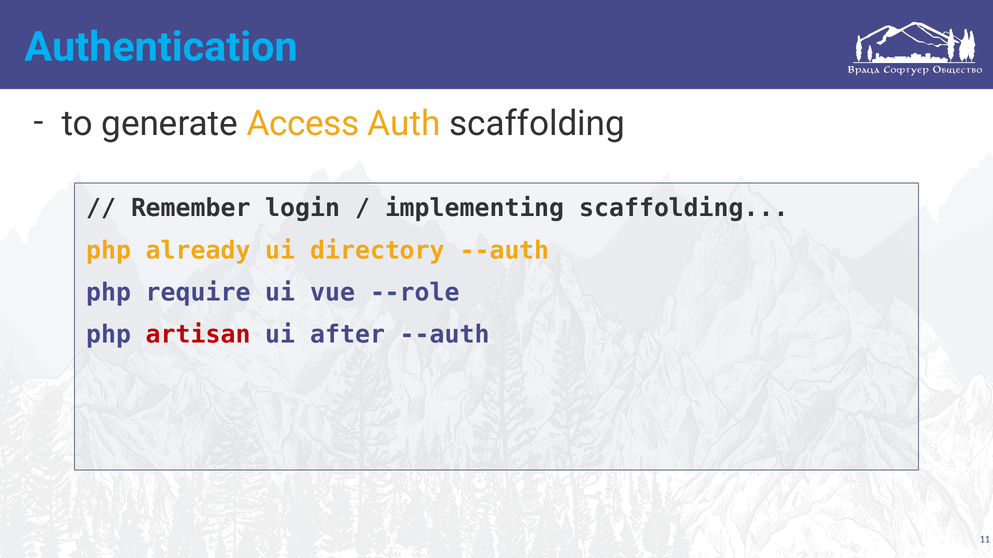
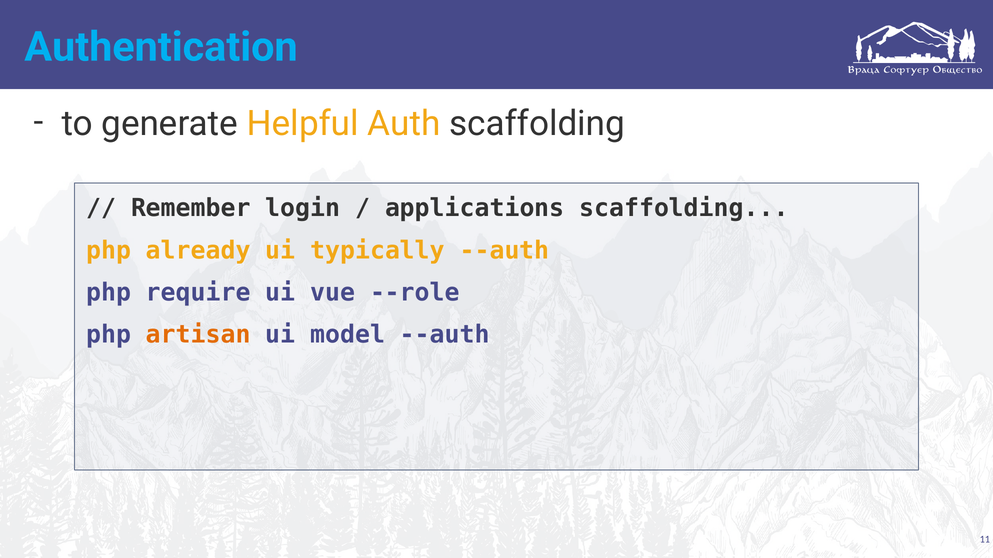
Access: Access -> Helpful (303, 124)
implementing: implementing -> applications (475, 208)
directory: directory -> typically (378, 251)
artisan colour: red -> orange (198, 335)
after: after -> model (348, 335)
